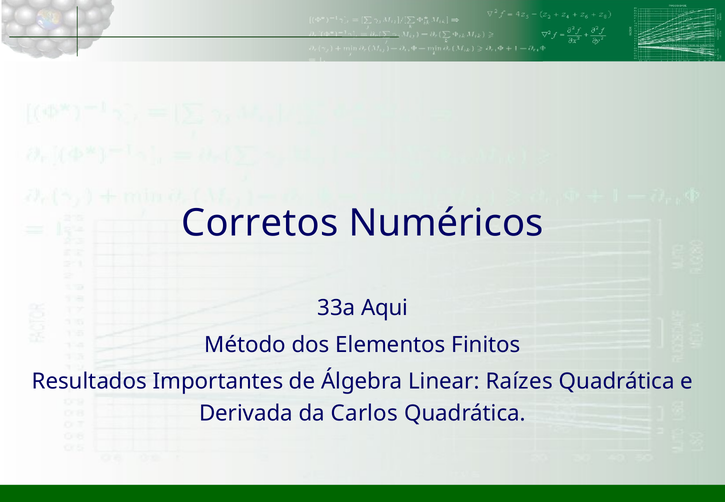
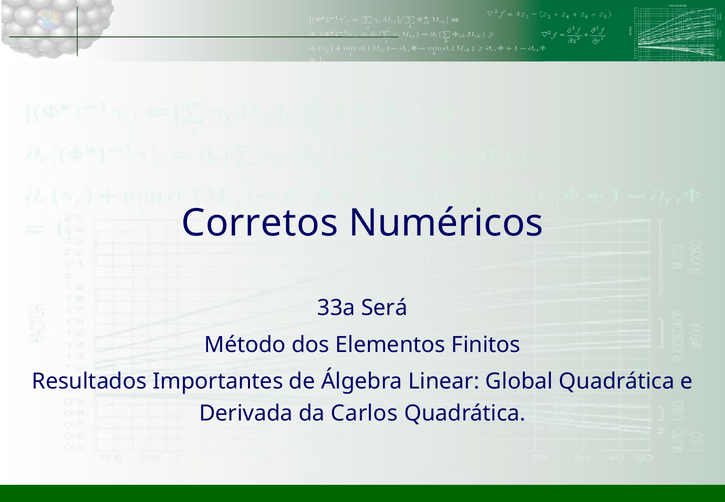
Aqui: Aqui -> Será (384, 308)
Raízes: Raízes -> Global (519, 381)
